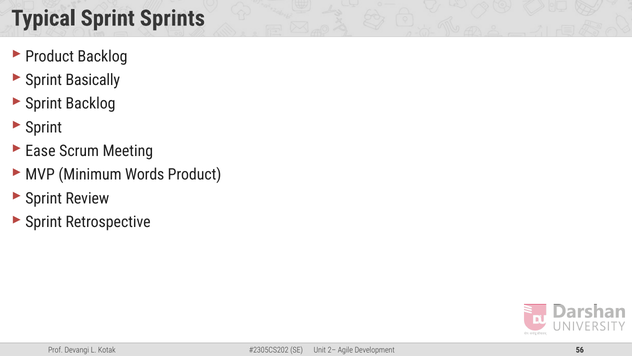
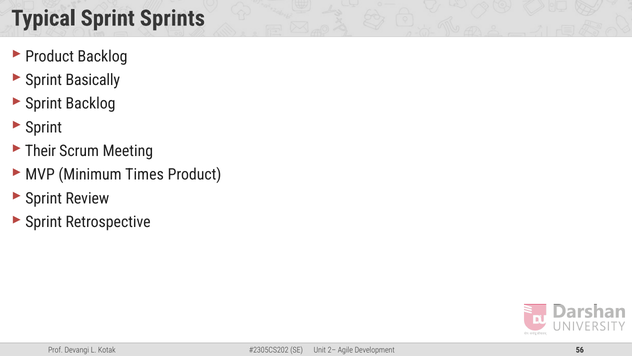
Ease: Ease -> Their (41, 151)
Words: Words -> Times (145, 175)
